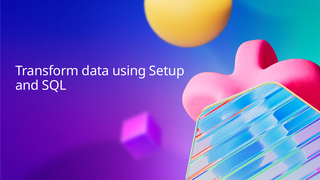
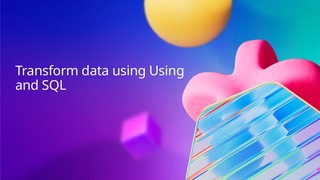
using Setup: Setup -> Using (167, 71)
